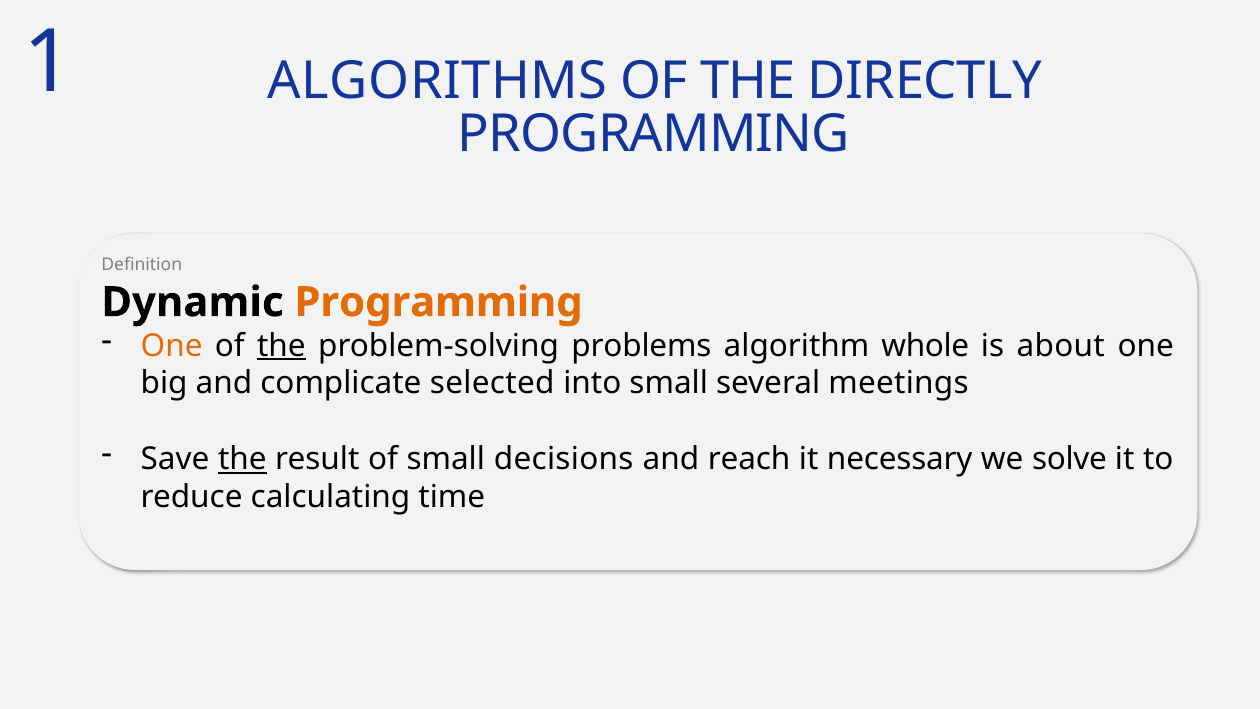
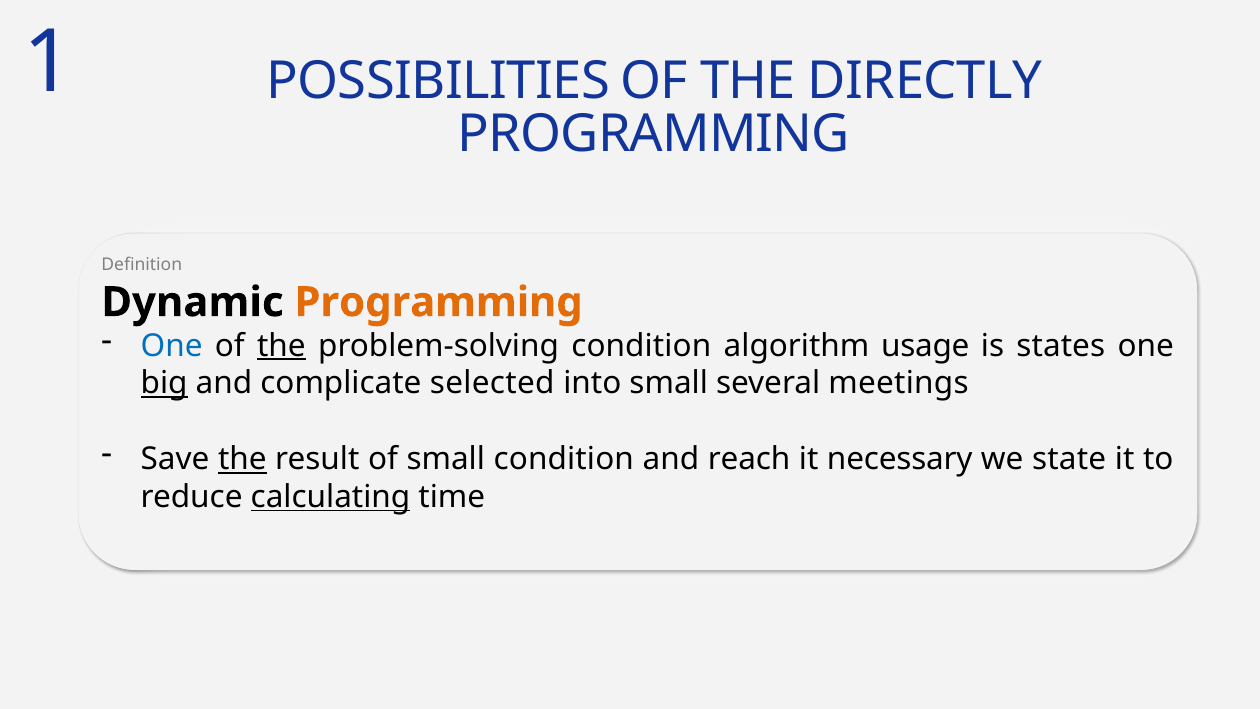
ALGORITHMS: ALGORITHMS -> POSSIBILITIES (438, 82)
One colour: orange -> blue (172, 346)
problem-solving problems: problems -> condition (641, 346)
whole: whole -> usage (925, 346)
about: about -> states (1061, 346)
big underline: none -> present (164, 383)
small decisions: decisions -> condition (564, 459)
solve: solve -> state (1069, 459)
calculating underline: none -> present (331, 497)
